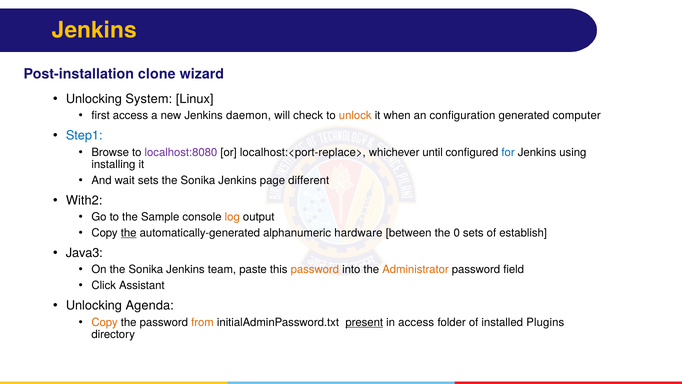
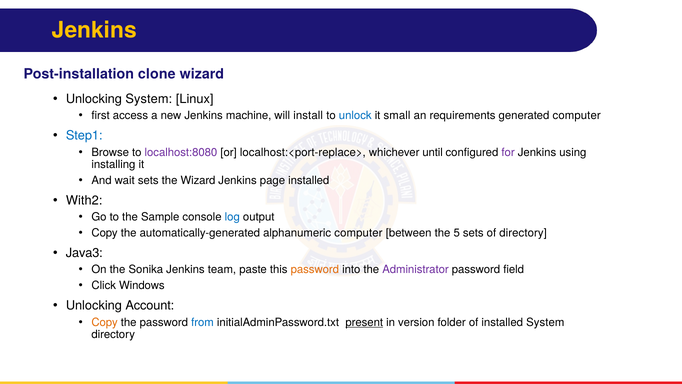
daemon: daemon -> machine (249, 115)
check: check -> install (308, 115)
unlock colour: orange -> blue (355, 115)
when: when -> small (397, 115)
configuration: configuration -> requirements (463, 115)
for colour: blue -> purple (508, 152)
Sonika: Sonika -> Wizard (198, 180)
page different: different -> installed (309, 180)
log colour: orange -> blue (232, 217)
the underline: present -> none (129, 233)
alphanumeric hardware: hardware -> computer (358, 233)
0: 0 -> 5 (457, 233)
of establish: establish -> directory (523, 233)
Administrator colour: orange -> purple (415, 269)
Assistant: Assistant -> Windows (142, 285)
Agenda: Agenda -> Account (150, 305)
from colour: orange -> blue (202, 322)
in access: access -> version (416, 322)
installed Plugins: Plugins -> System (545, 322)
